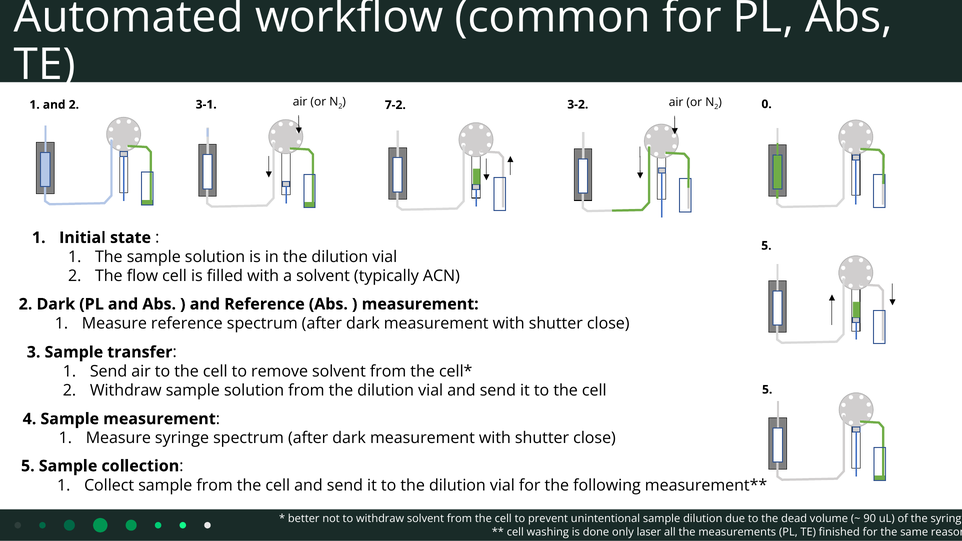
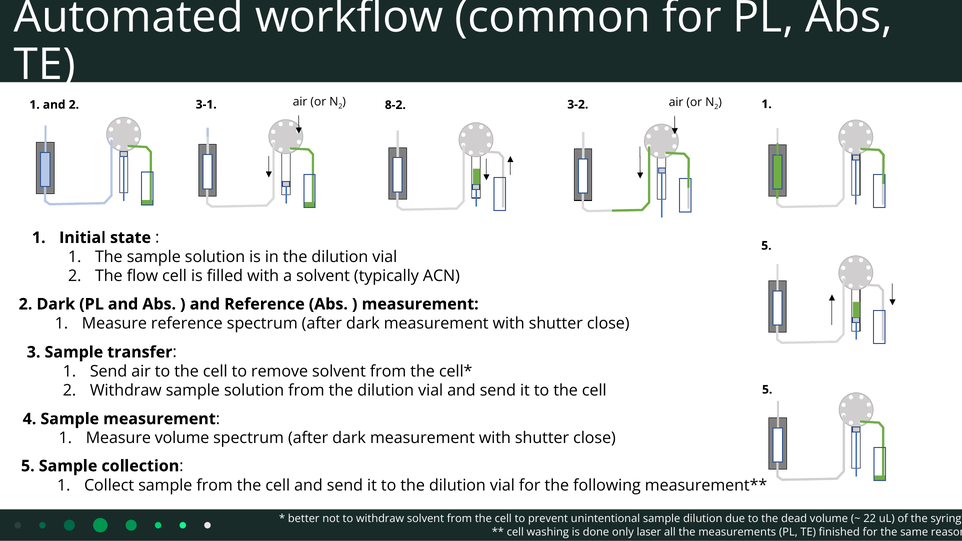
7-2: 7-2 -> 8-2 (395, 105)
3-2 0: 0 -> 1 (767, 104)
Measure syringe: syringe -> volume (182, 438)
90: 90 -> 22 (870, 519)
